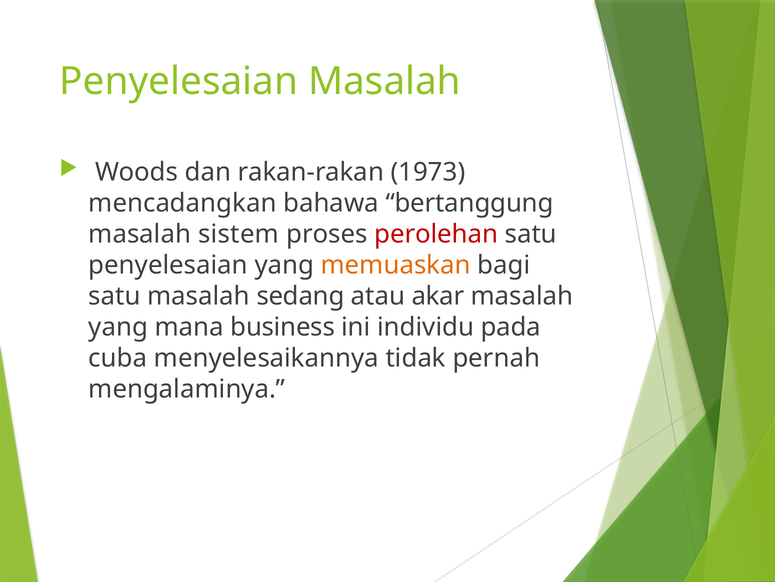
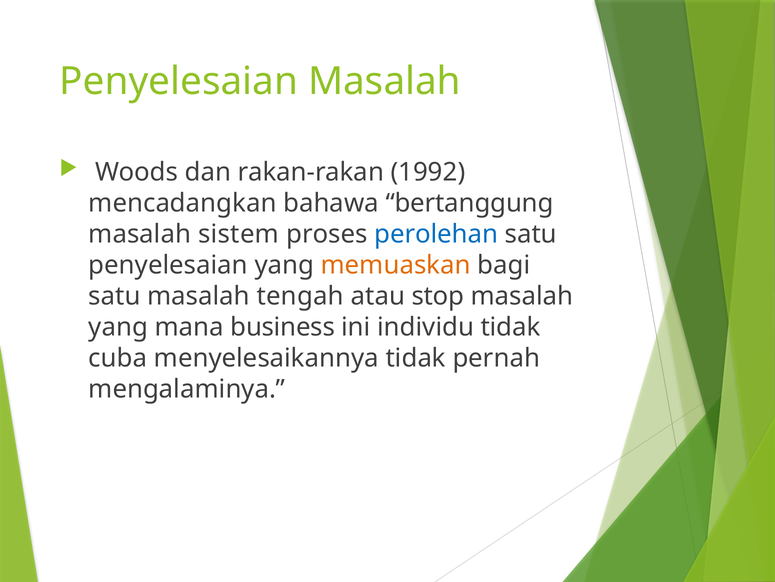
1973: 1973 -> 1992 (428, 172)
perolehan colour: red -> blue (436, 234)
sedang: sedang -> tengah (300, 296)
akar: akar -> stop (438, 296)
individu pada: pada -> tidak (511, 327)
